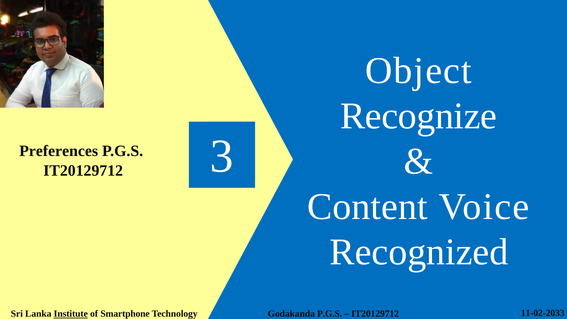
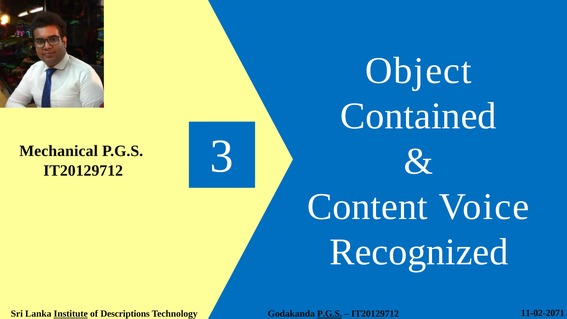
Recognize: Recognize -> Contained (418, 116)
Preferences: Preferences -> Mechanical (59, 151)
11-02-2033: 11-02-2033 -> 11-02-2071 (543, 313)
Smartphone: Smartphone -> Descriptions (125, 314)
P.G.S underline: none -> present (330, 314)
